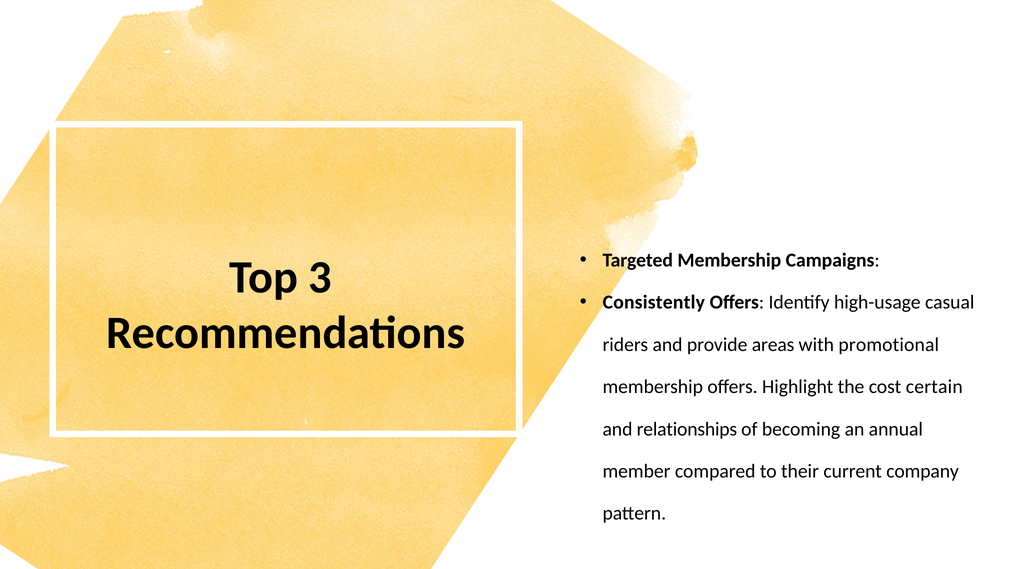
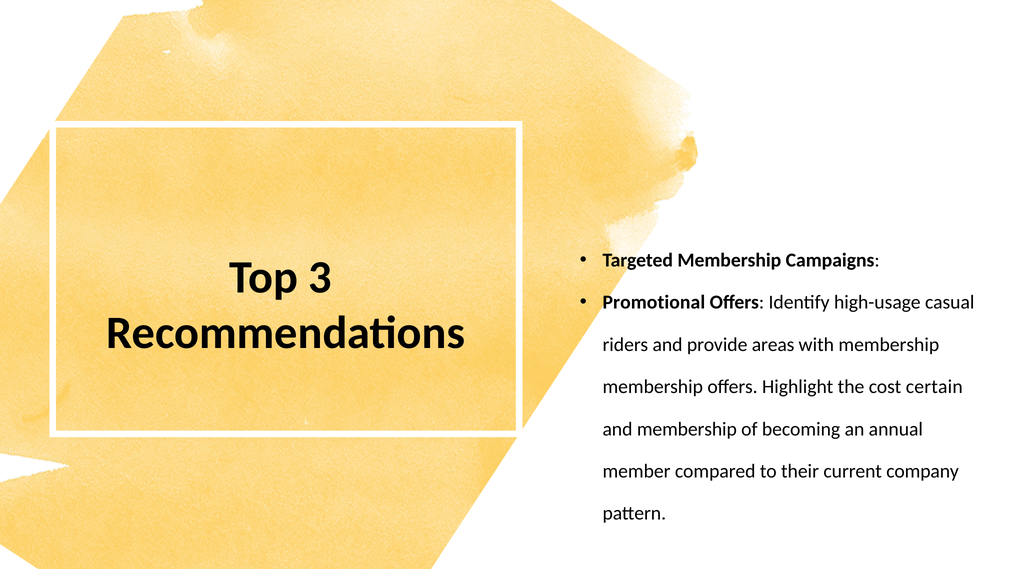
Consistently: Consistently -> Promotional (654, 302)
with promotional: promotional -> membership (889, 344)
and relationships: relationships -> membership (687, 429)
